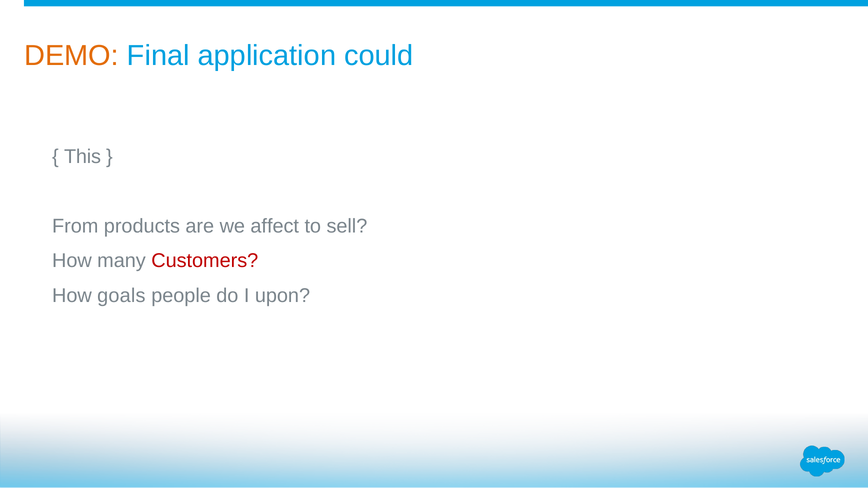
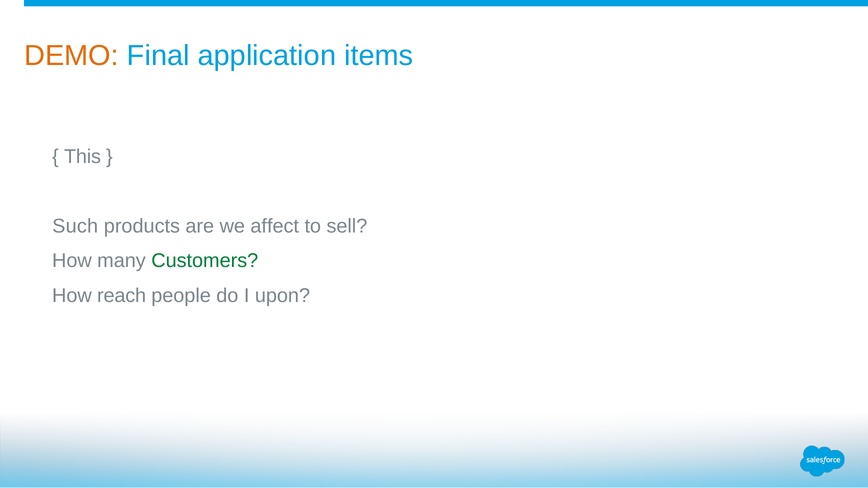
could: could -> items (379, 56)
From: From -> Such (75, 226)
Customers colour: red -> green (205, 261)
goals: goals -> reach (122, 296)
